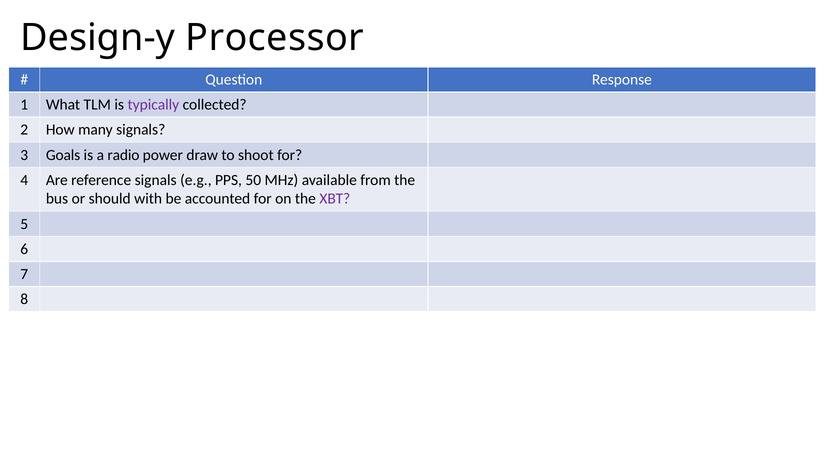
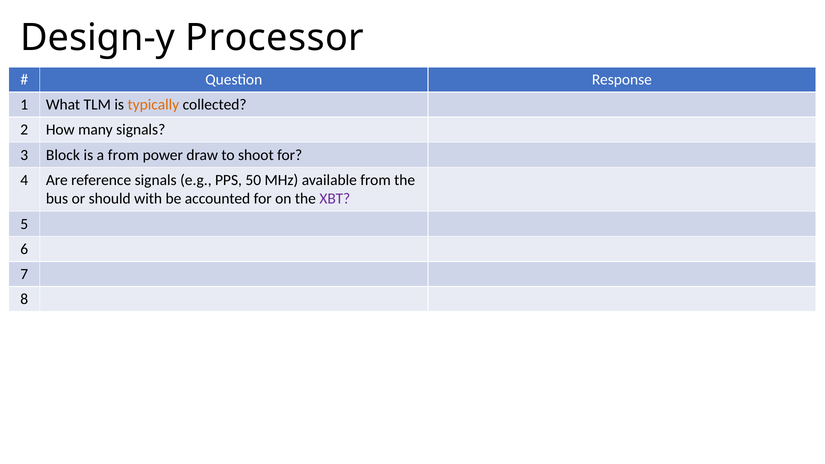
typically colour: purple -> orange (153, 105)
Goals: Goals -> Block (63, 155)
a radio: radio -> from (123, 155)
